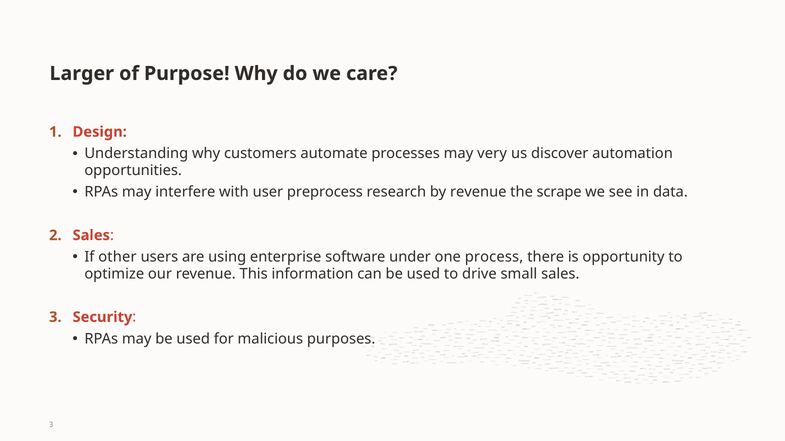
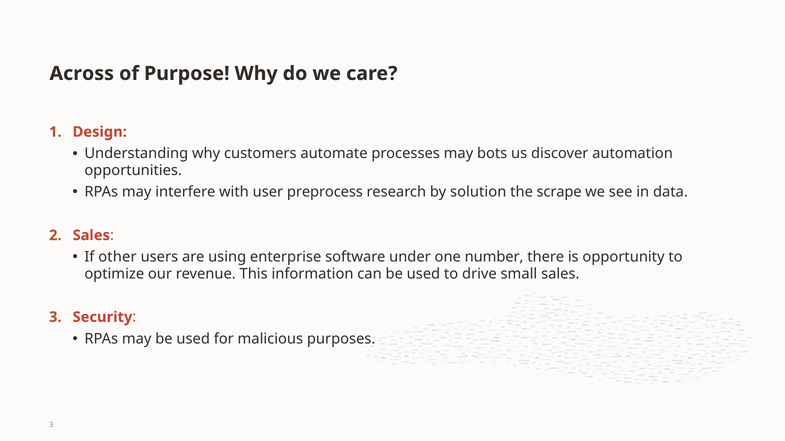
Larger: Larger -> Across (82, 74)
very: very -> bots (492, 154)
by revenue: revenue -> solution (478, 192)
process: process -> number (494, 257)
